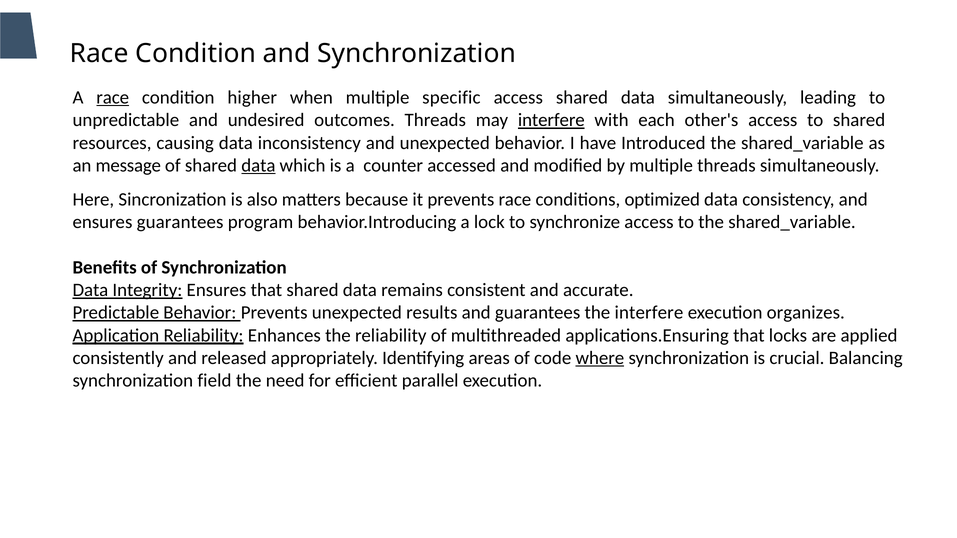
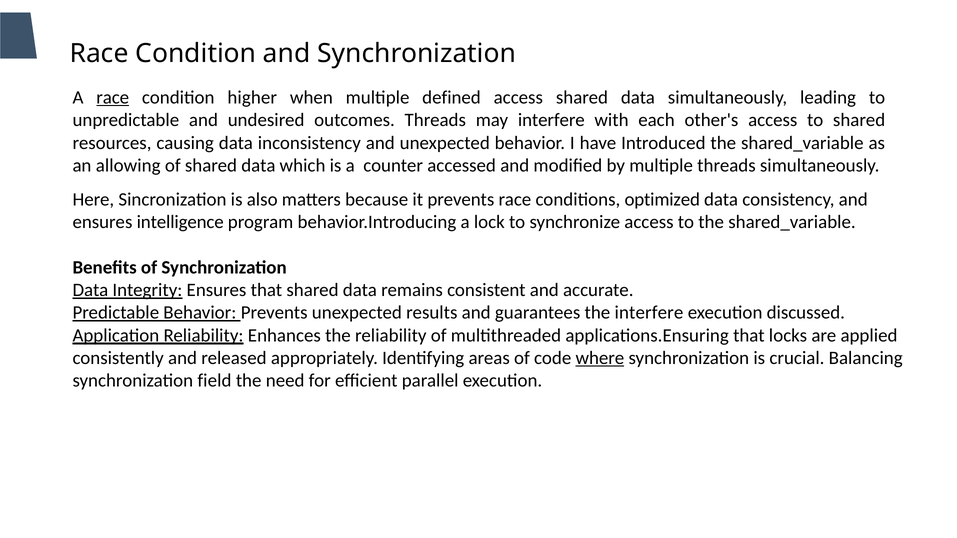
specific: specific -> defined (452, 98)
interfere underline: present -> none (551, 120)
message: message -> allowing (128, 166)
data underline: present -> none (258, 166)
ensures guarantees: guarantees -> intelligence (180, 222)
organizes: organizes -> discussed (806, 313)
